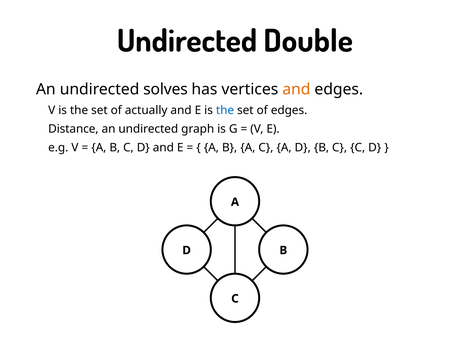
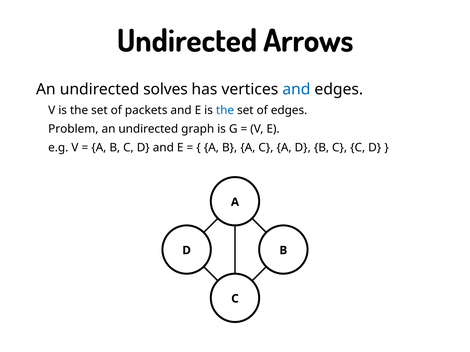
Double: Double -> Arrows (308, 41)
and colour: orange -> blue (296, 89)
actually: actually -> packets (146, 110)
Distance: Distance -> Problem (73, 129)
